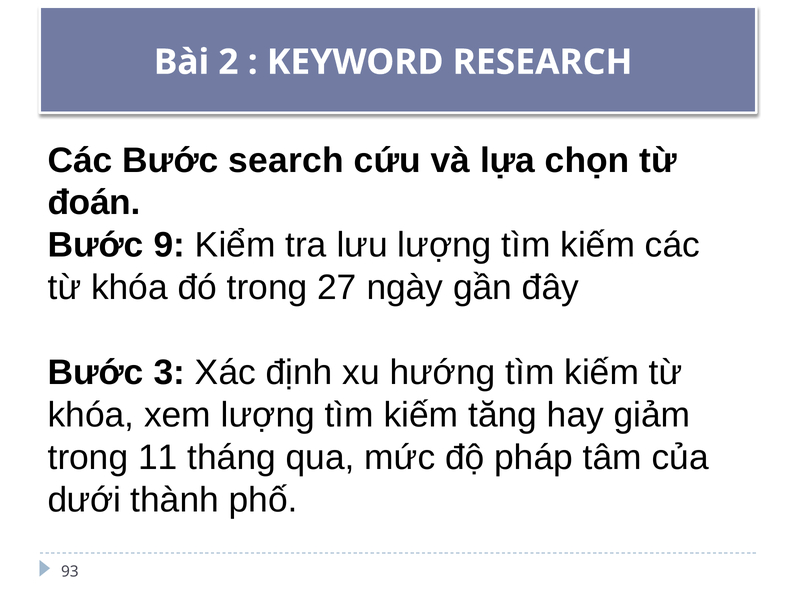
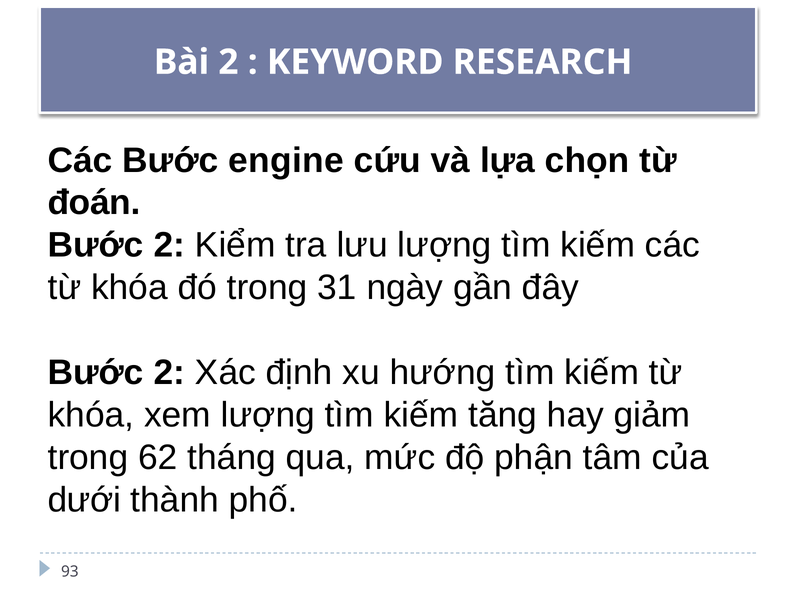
search: search -> engine (286, 160)
9: 9 -> 2 (169, 245)
27: 27 -> 31 (337, 288)
3: 3 -> 2 (169, 373)
11: 11 -> 62 (158, 458)
pháp: pháp -> phận (534, 458)
